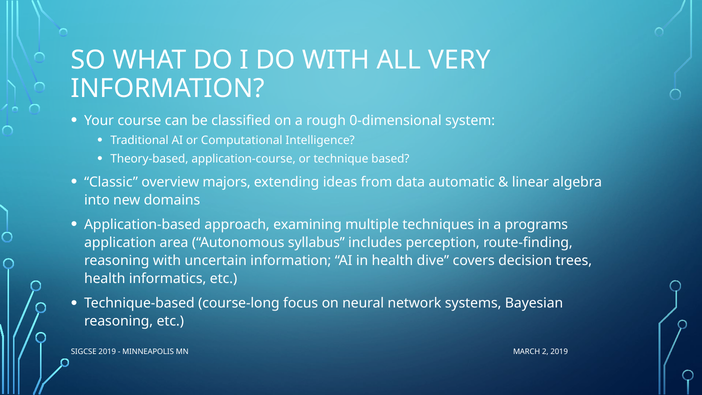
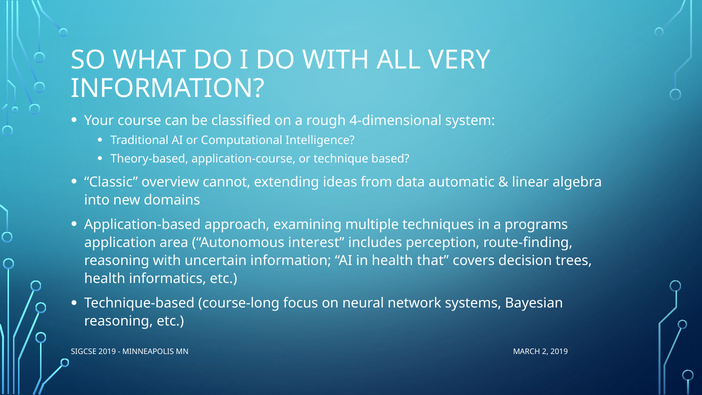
0-dimensional: 0-dimensional -> 4-dimensional (396, 121)
majors: majors -> cannot (227, 182)
syllabus: syllabus -> interest (316, 243)
dive: dive -> that (433, 261)
